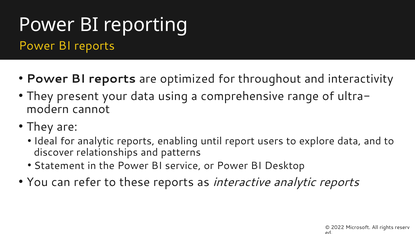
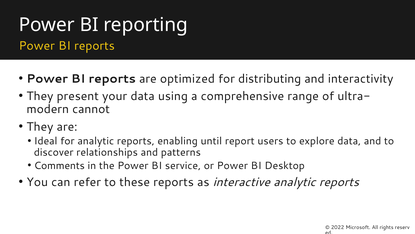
throughout: throughout -> distributing (270, 78)
Statement: Statement -> Comments (59, 165)
